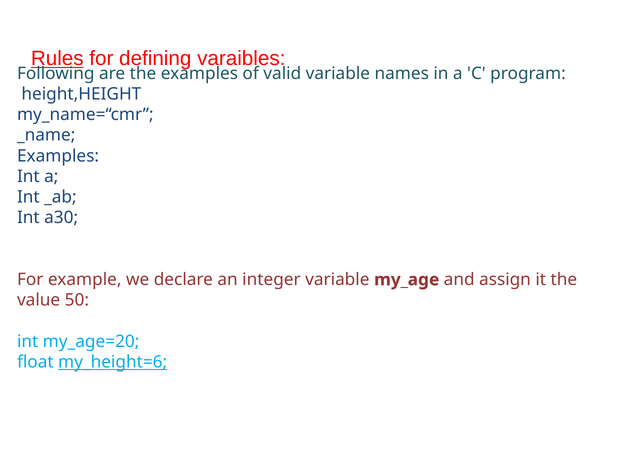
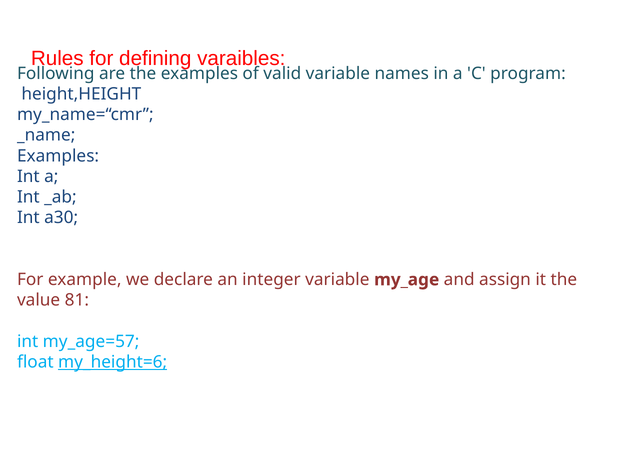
Rules underline: present -> none (57, 59)
50: 50 -> 81 (77, 300)
my_age=20: my_age=20 -> my_age=57 (91, 342)
